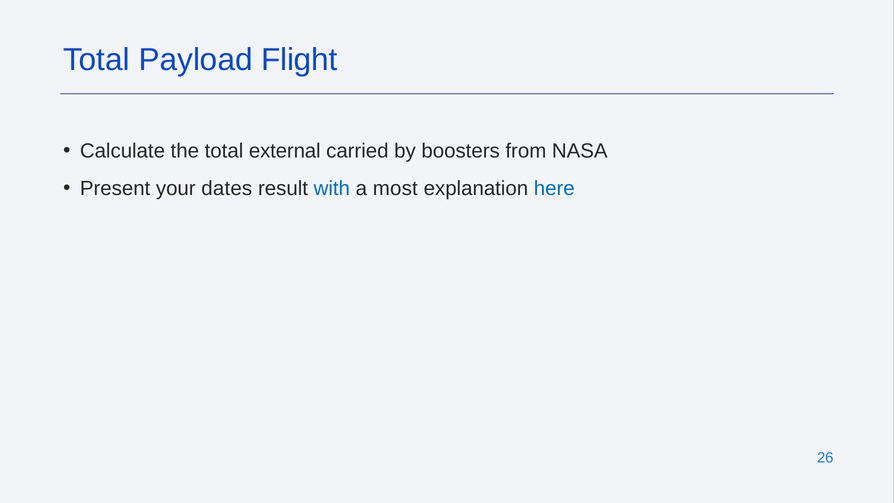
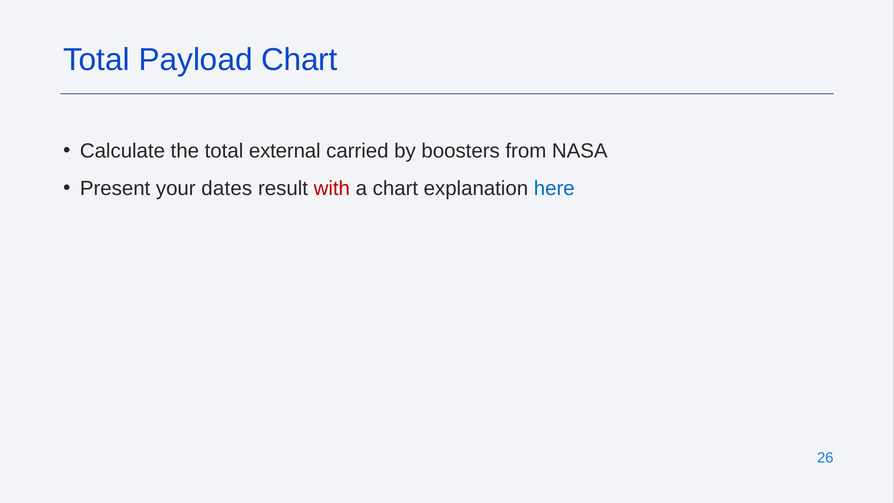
Payload Flight: Flight -> Chart (299, 60)
with colour: blue -> red (332, 189)
a most: most -> chart (395, 189)
